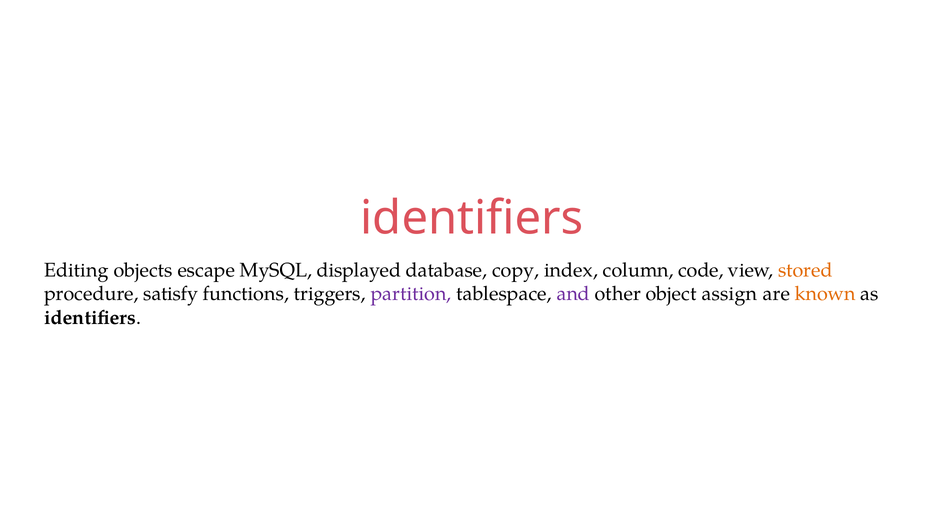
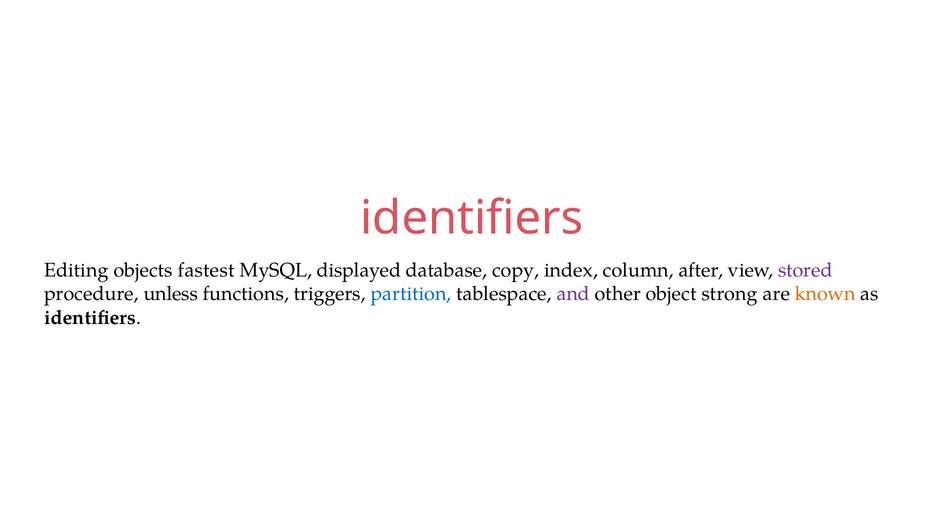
escape: escape -> fastest (206, 270)
code: code -> after (701, 270)
stored colour: orange -> purple (805, 270)
satisfy: satisfy -> unless (171, 294)
partition colour: purple -> blue (411, 294)
assign: assign -> strong (730, 294)
